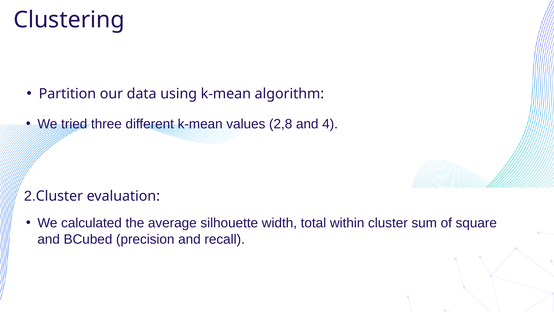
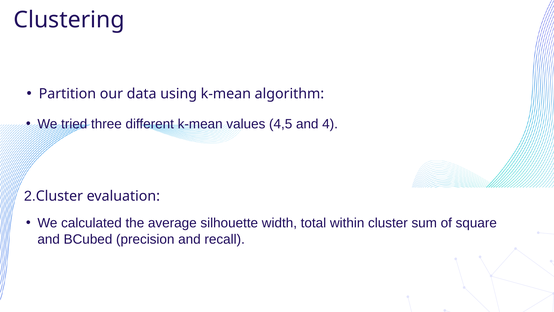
2,8: 2,8 -> 4,5 (281, 124)
